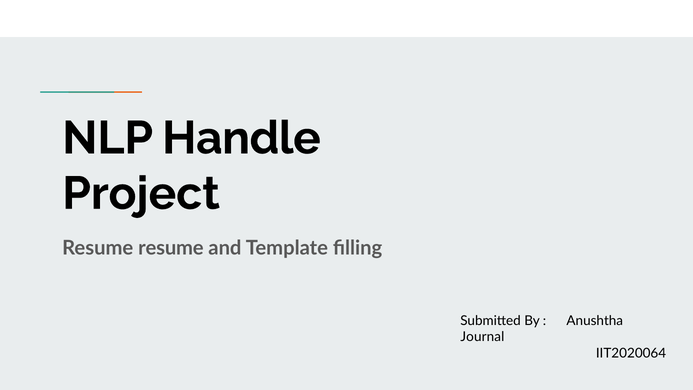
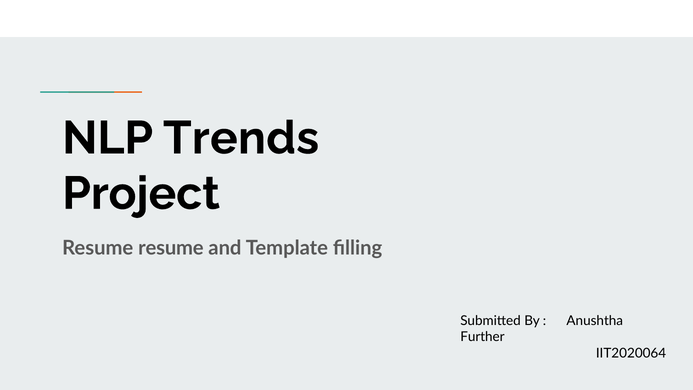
Handle: Handle -> Trends (241, 138)
Journal: Journal -> Further (482, 337)
